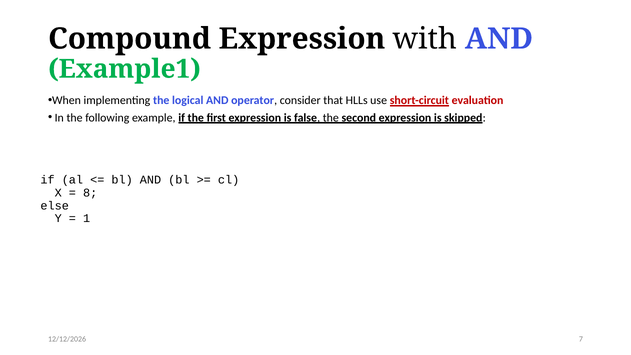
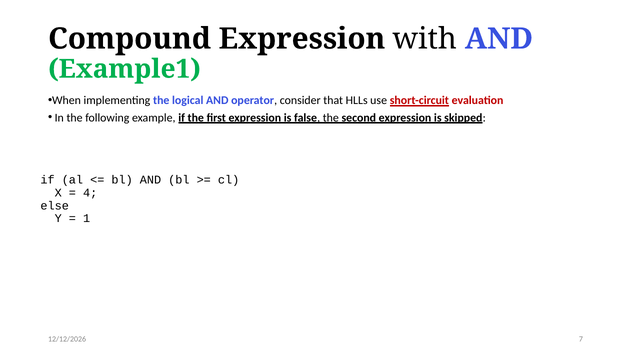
8: 8 -> 4 (90, 193)
